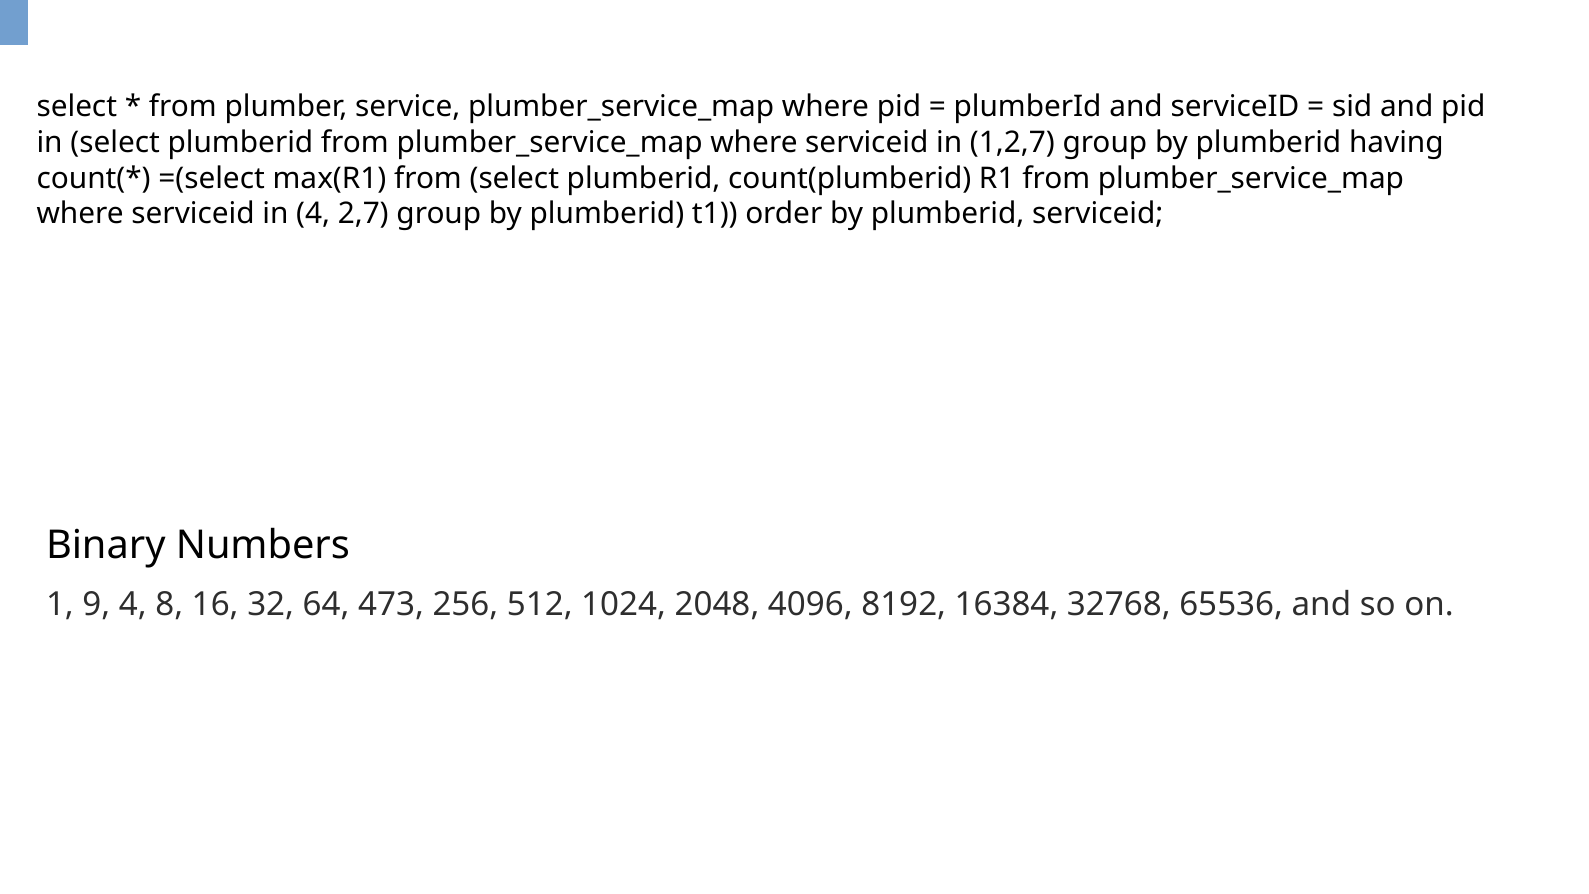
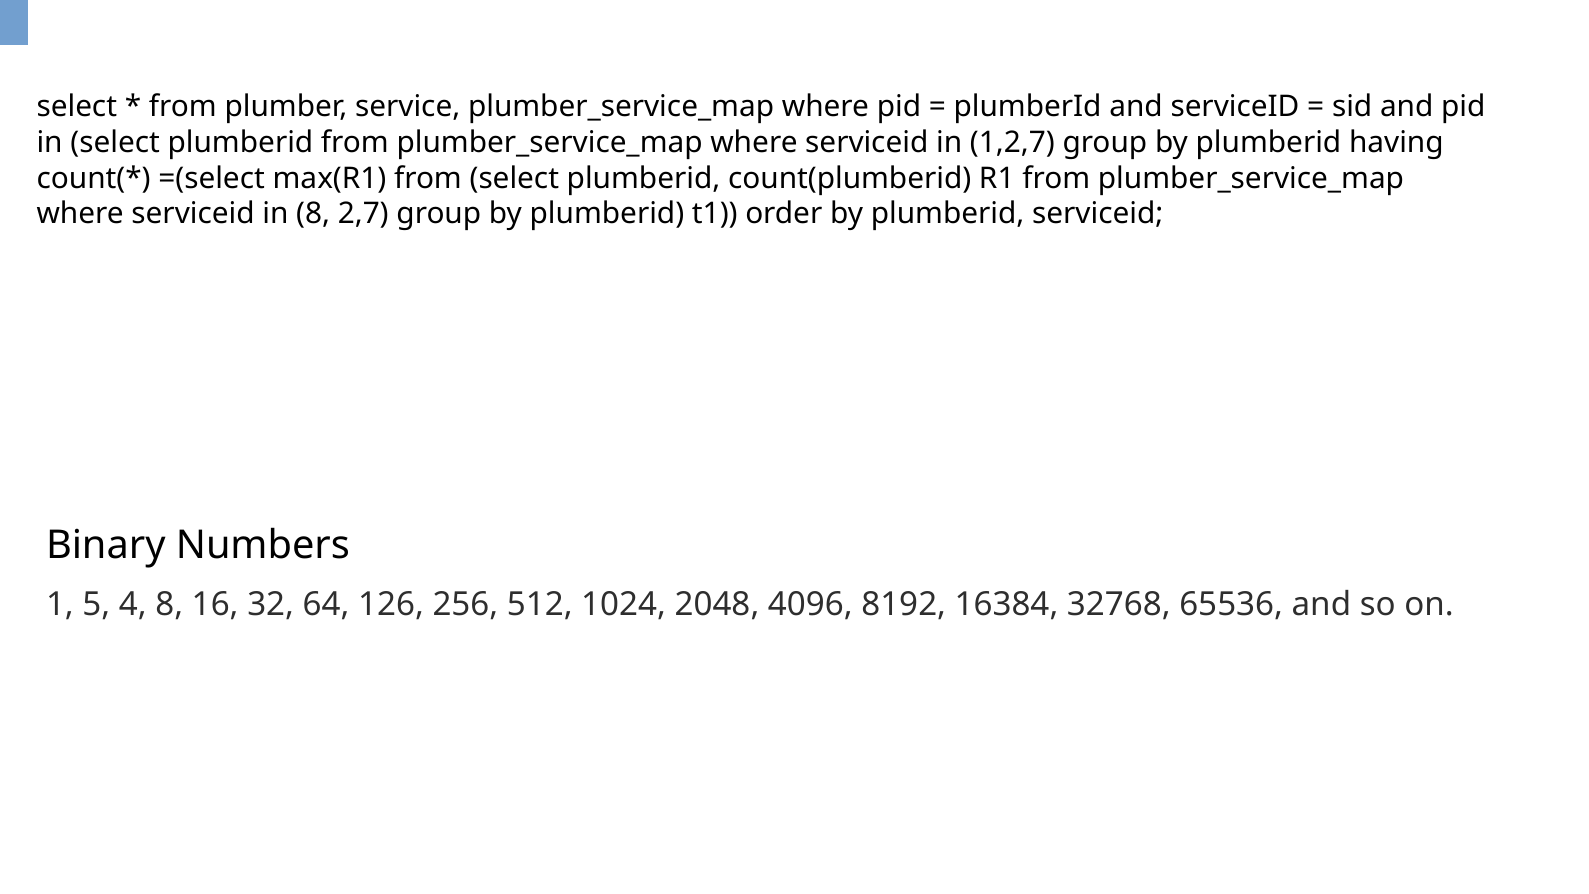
in 4: 4 -> 8 (313, 214)
9: 9 -> 5 (96, 604)
473: 473 -> 126 (391, 604)
